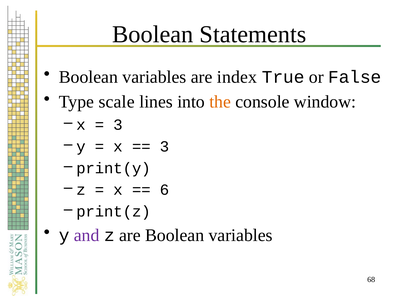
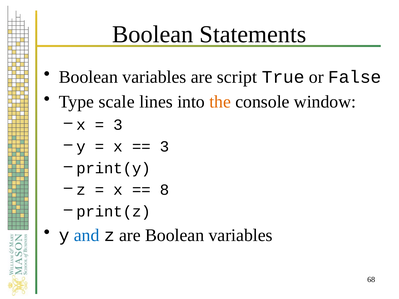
index: index -> script (237, 77)
6: 6 -> 8 (165, 190)
and colour: purple -> blue (87, 235)
